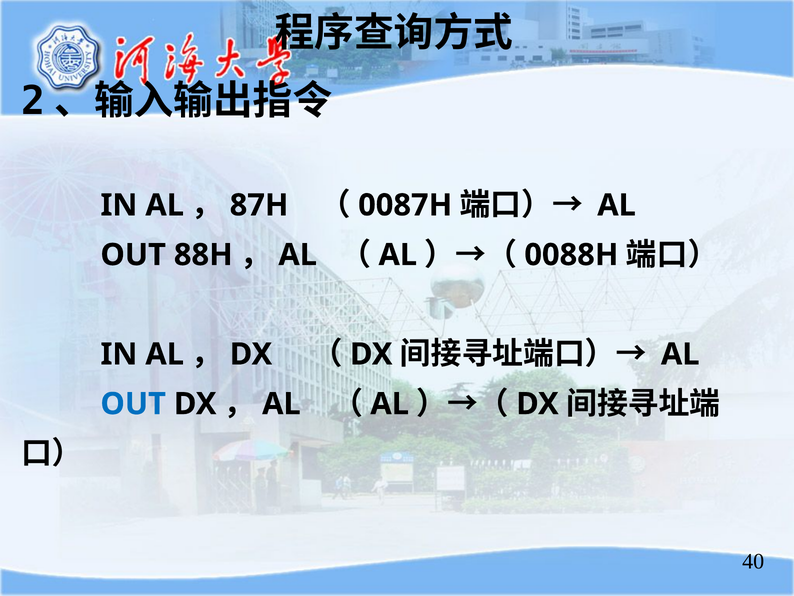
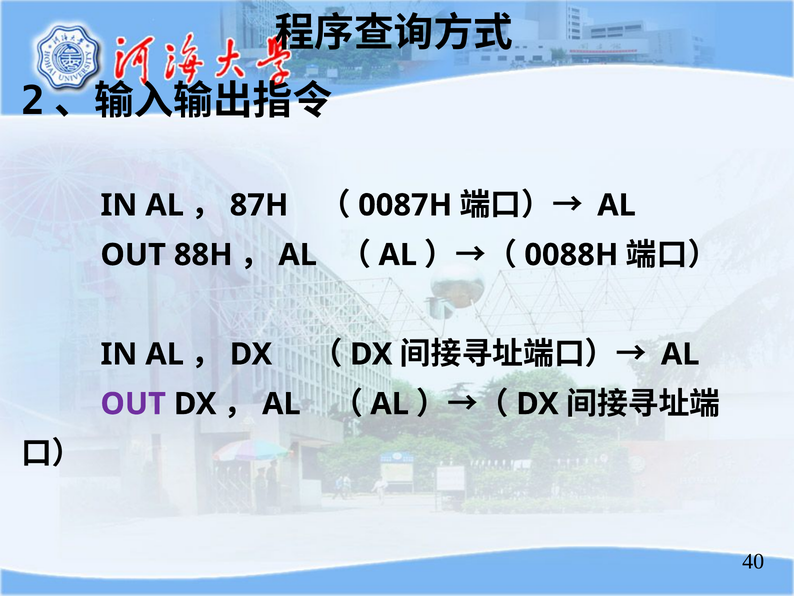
OUT colour: blue -> purple (133, 404)
